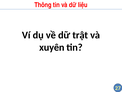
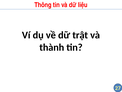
xuyên: xuyên -> thành (52, 47)
